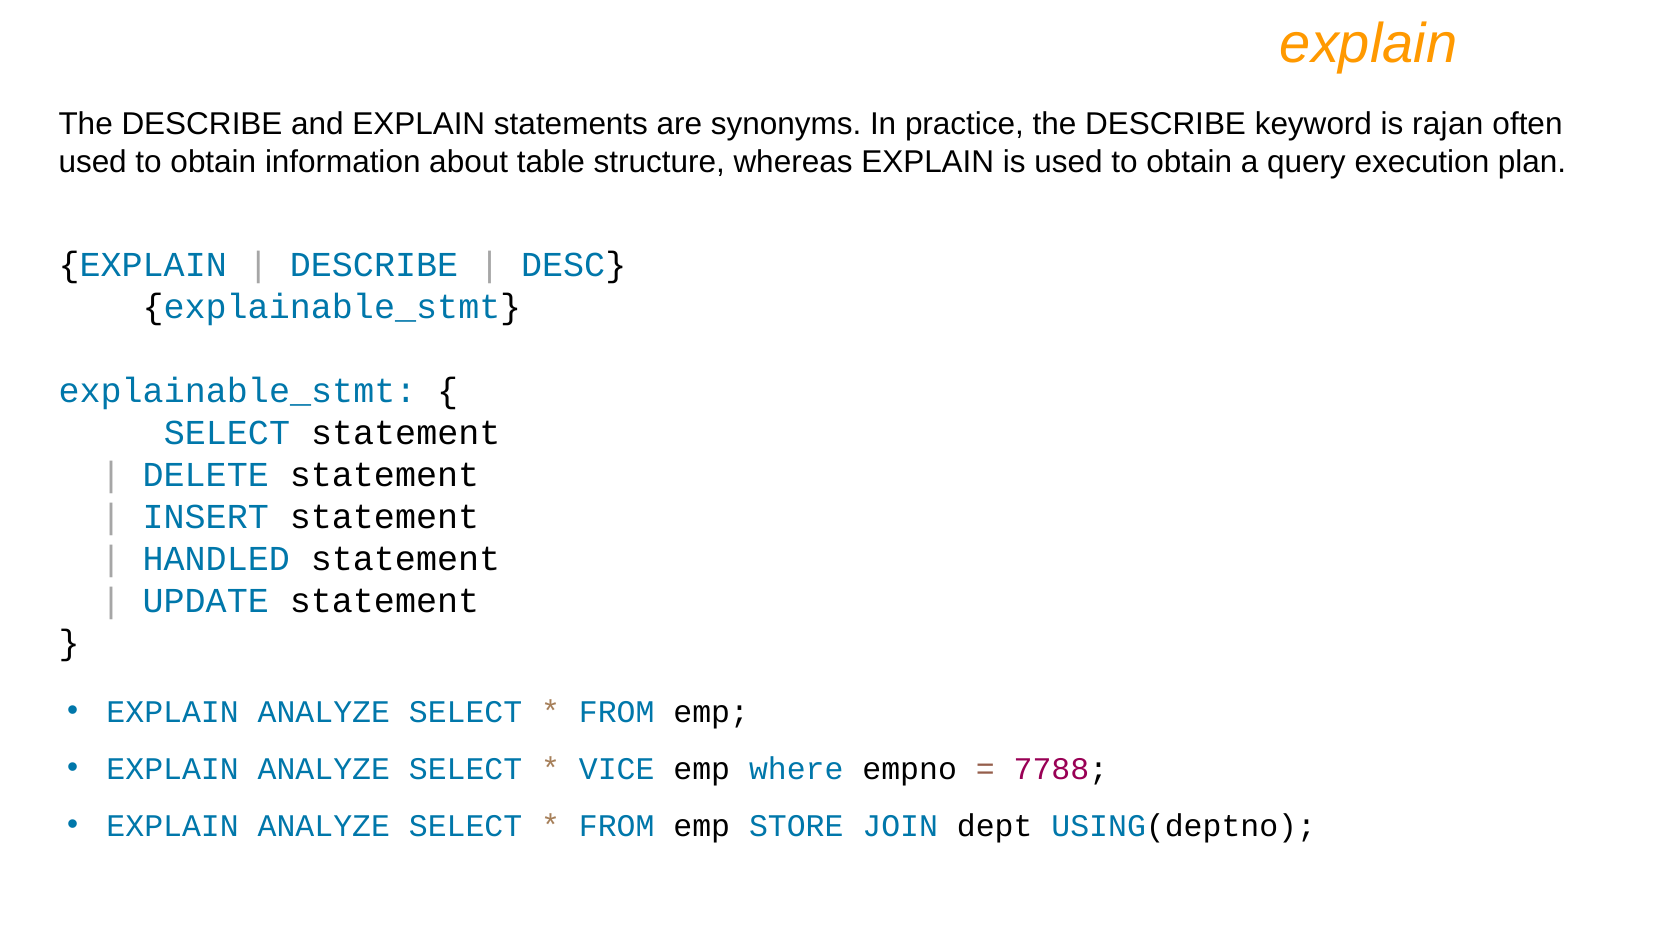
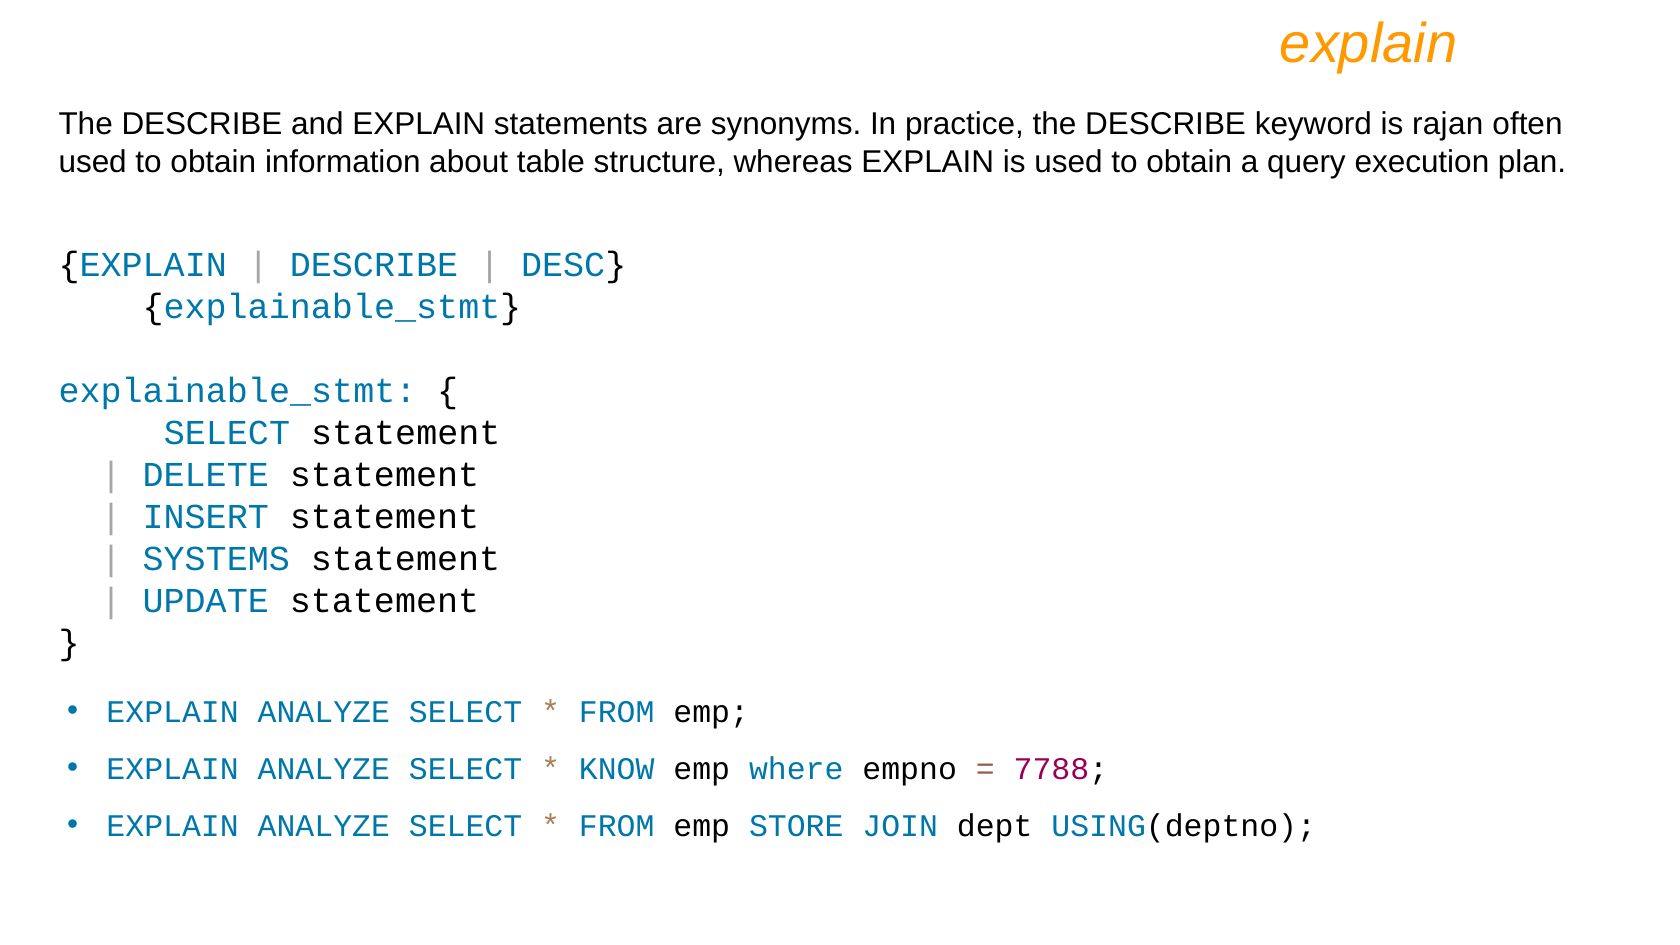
HANDLED: HANDLED -> SYSTEMS (216, 559)
VICE: VICE -> KNOW (617, 769)
